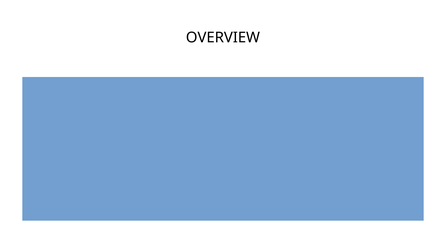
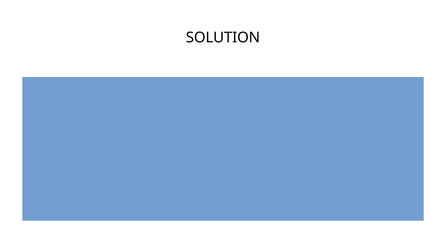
OVERVIEW: OVERVIEW -> SOLUTION (223, 37)
